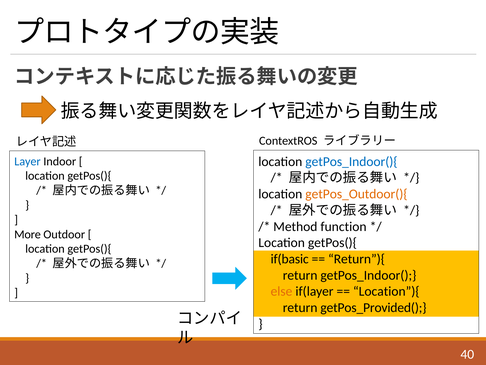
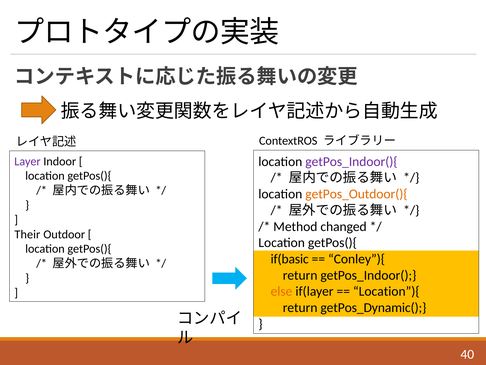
getPos_Indoor(){ colour: blue -> purple (351, 161)
Layer colour: blue -> purple (27, 161)
function: function -> changed (344, 226)
More: More -> Their (27, 234)
Return”){: Return”){ -> Conley”){ (357, 259)
getPos_Provided(: getPos_Provided( -> getPos_Dynamic( (373, 307)
